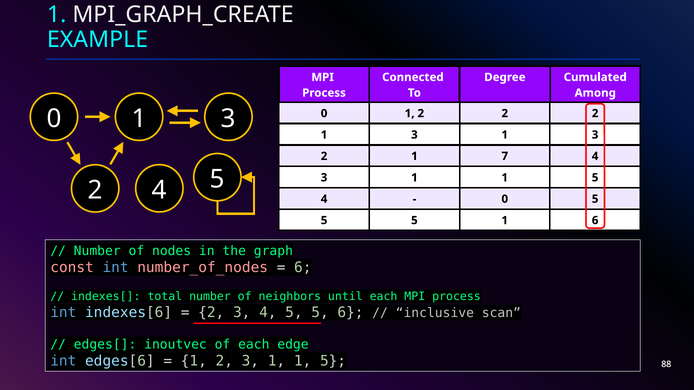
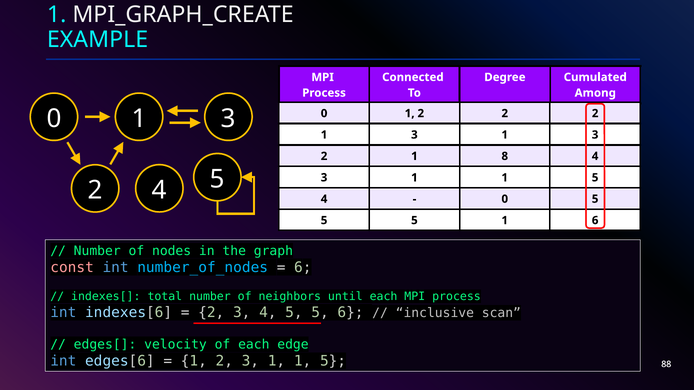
7: 7 -> 8 (505, 156)
number_of_nodes colour: pink -> light blue (203, 268)
inoutvec: inoutvec -> velocity (176, 345)
